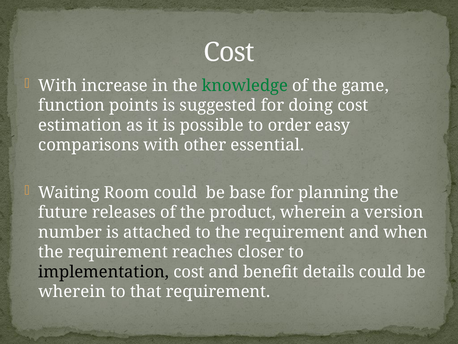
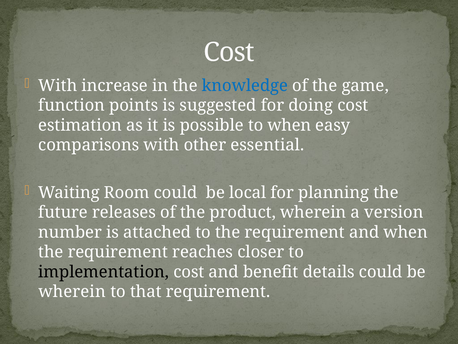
knowledge colour: green -> blue (245, 85)
to order: order -> when (289, 125)
base: base -> local (248, 192)
